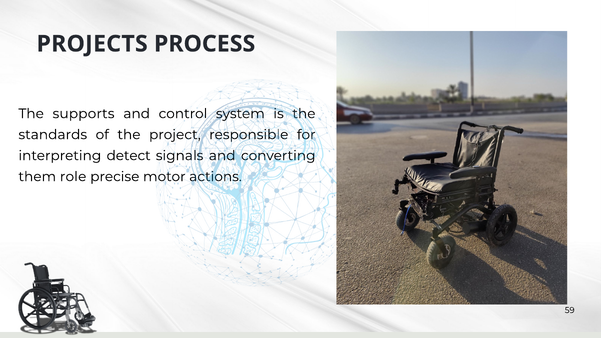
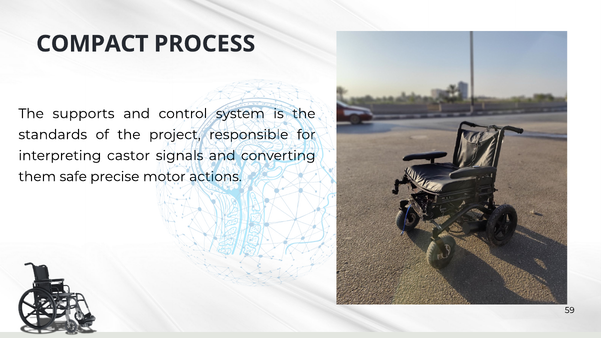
PROJECTS: PROJECTS -> COMPACT (92, 44)
detect: detect -> castor (128, 156)
role: role -> safe (73, 177)
